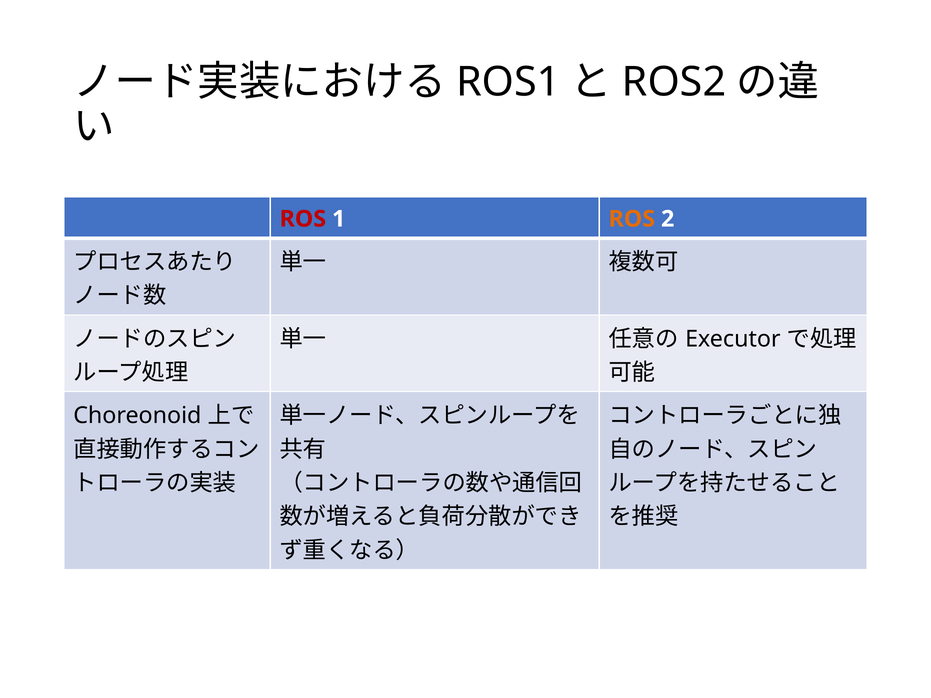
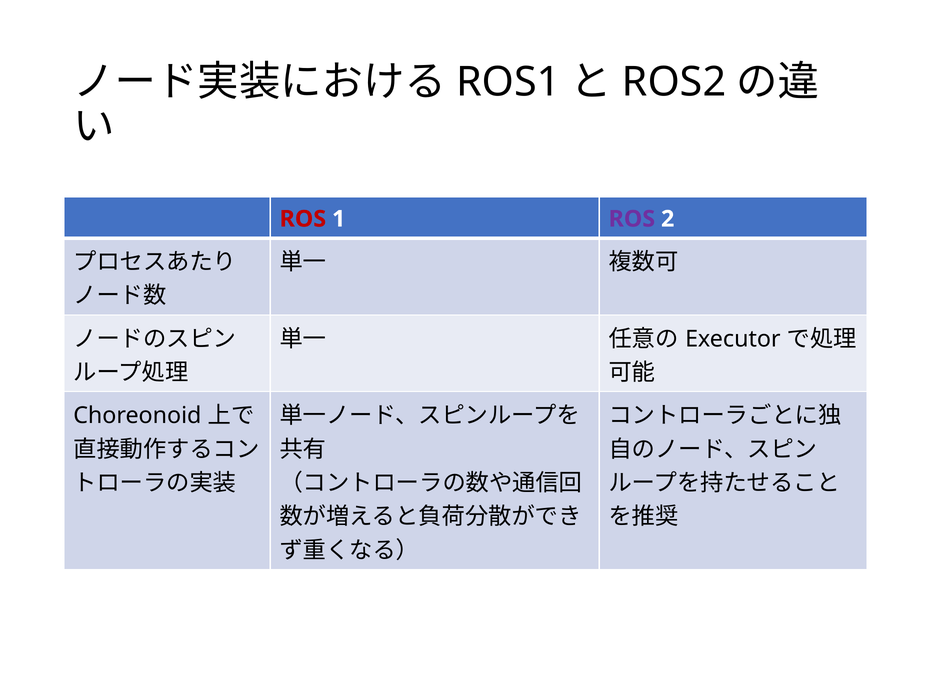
ROS colour: orange -> purple (632, 219)
